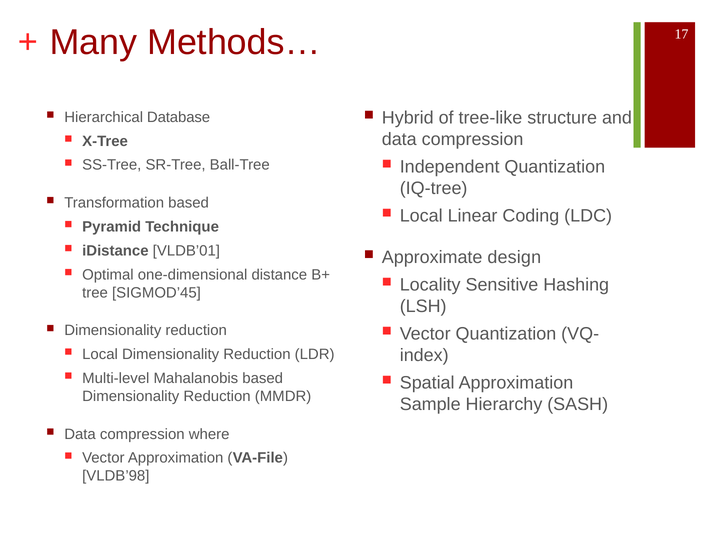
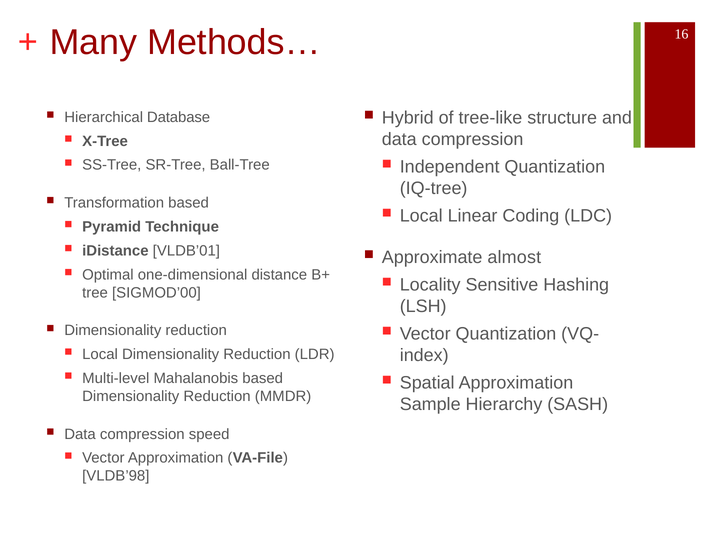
17: 17 -> 16 (681, 34)
design: design -> almost (514, 258)
SIGMOD’45: SIGMOD’45 -> SIGMOD’00 (156, 293)
where: where -> speed (209, 435)
